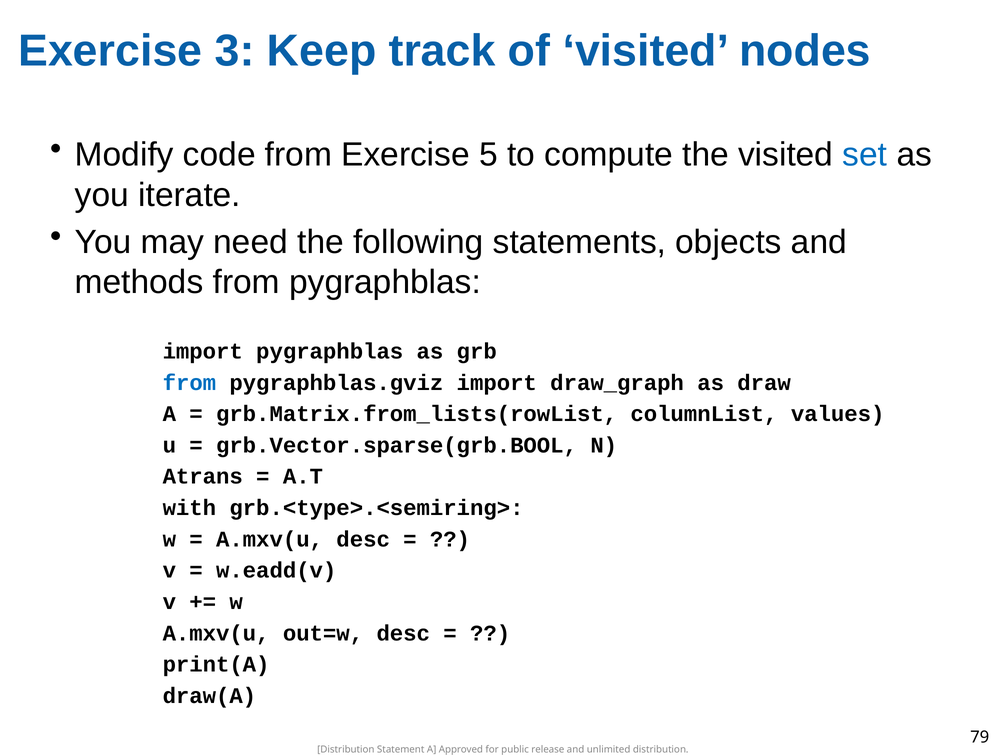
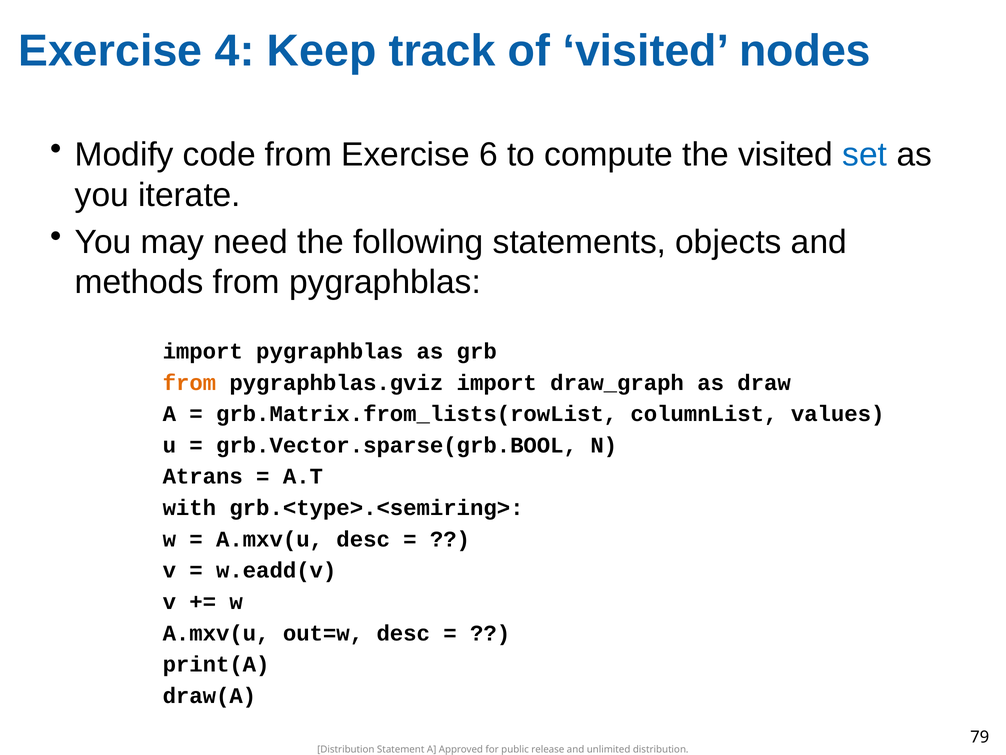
3: 3 -> 4 (235, 51)
5: 5 -> 6 (488, 155)
from colour: blue -> orange (189, 382)
